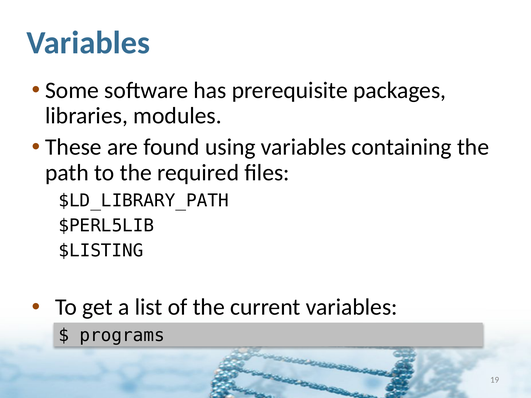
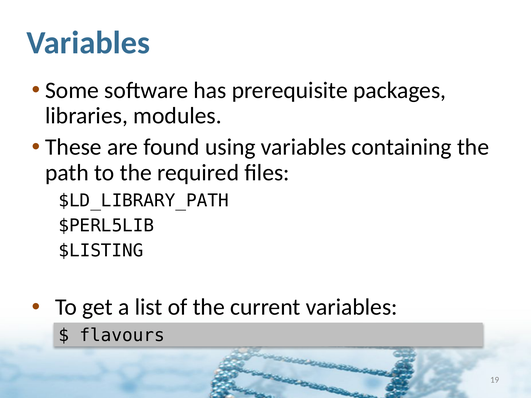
programs: programs -> flavours (122, 336)
